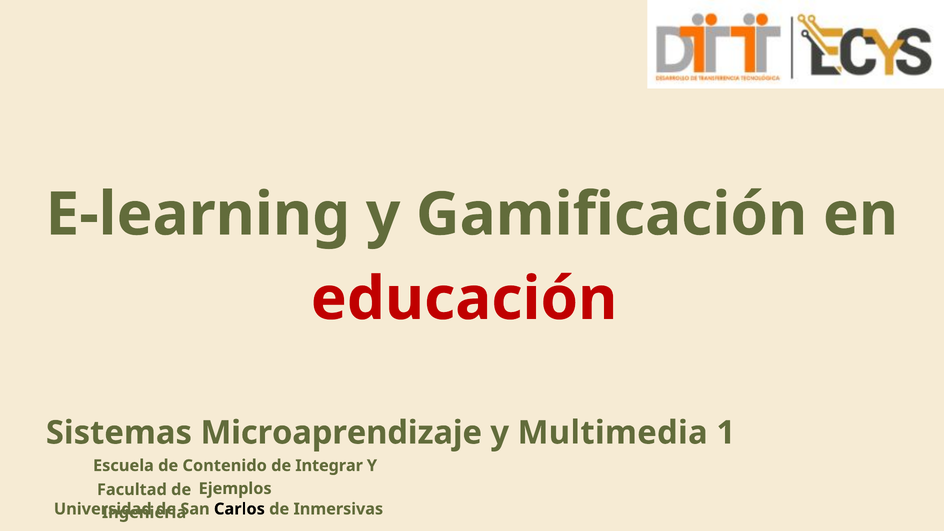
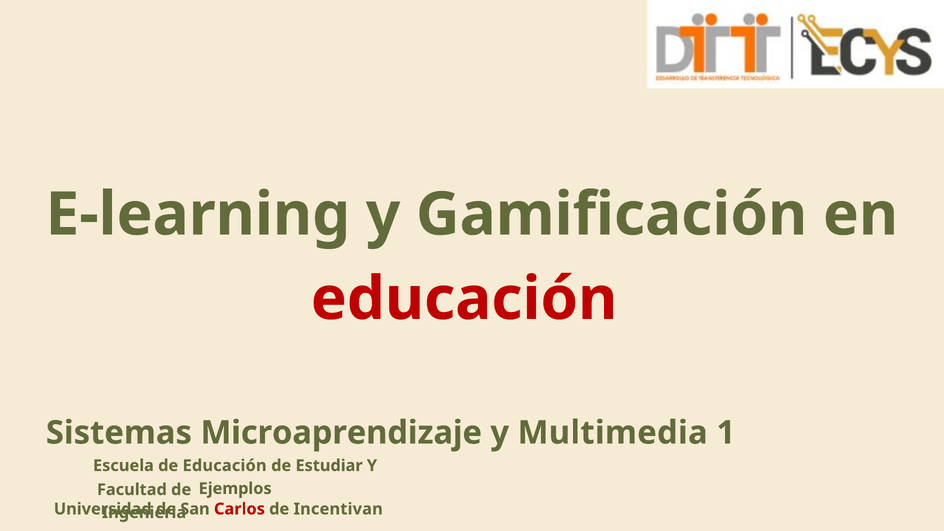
de Contenido: Contenido -> Educación (225, 466)
Integrar: Integrar -> Estudiar (329, 466)
Carlos colour: black -> red (239, 509)
Inmersivas: Inmersivas -> Incentivan (338, 509)
